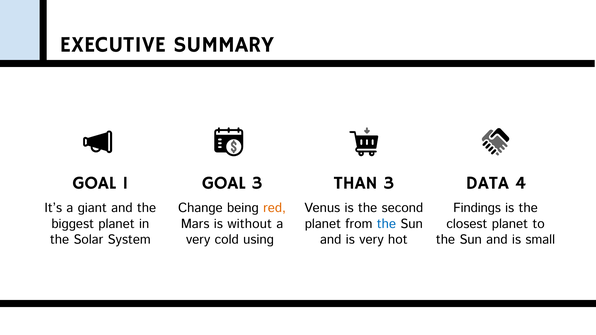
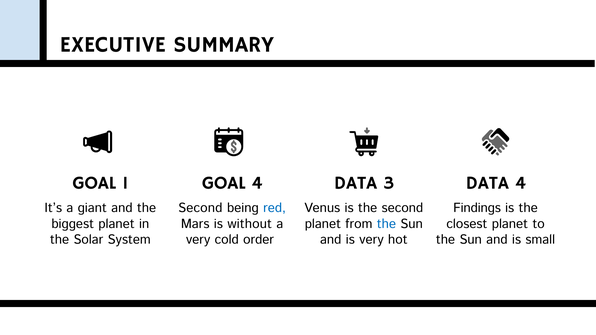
GOAL 3: 3 -> 4 (257, 183)
THAN: THAN -> DATA (355, 183)
Change: Change -> Second (200, 208)
red colour: orange -> blue (275, 208)
using: using -> order (259, 240)
